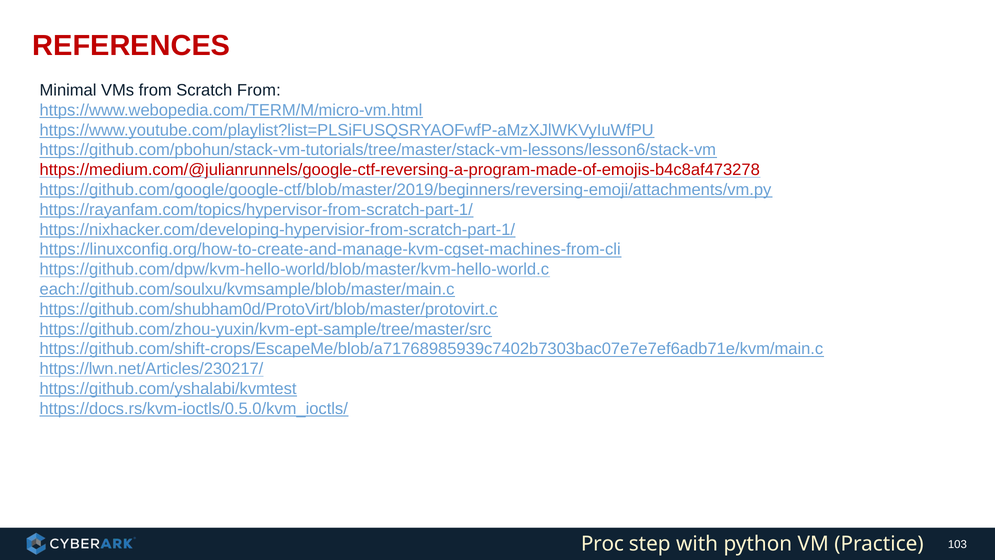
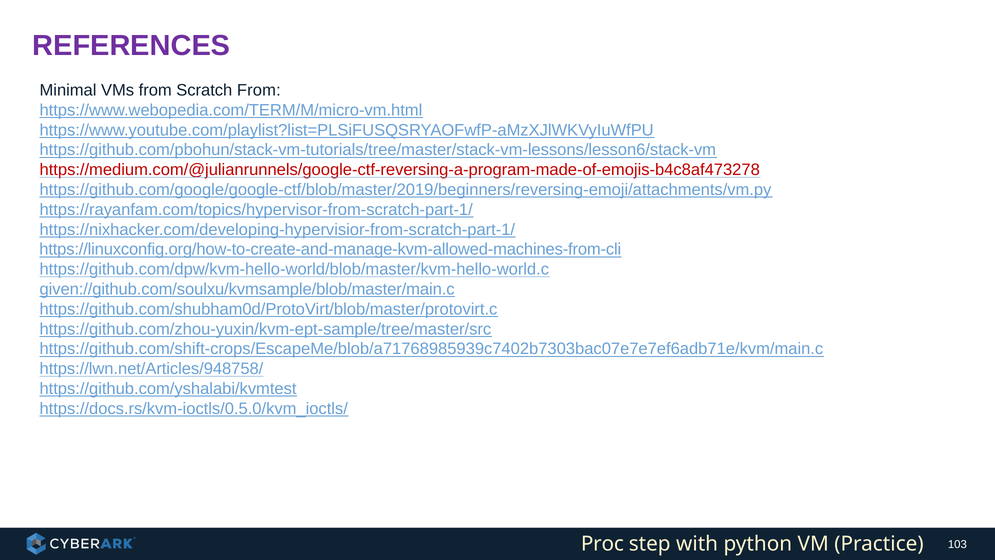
REFERENCES colour: red -> purple (131, 45)
https://linuxconfig.org/how-to-create-and-manage-kvm-cgset-machines-from-cli: https://linuxconfig.org/how-to-create-and-manage-kvm-cgset-machines-from-cli -> https://linuxconfig.org/how-to-create-and-manage-kvm-allowed-machines-from-cli (330, 249)
each://github.com/soulxu/kvmsample/blob/master/main.c: each://github.com/soulxu/kvmsample/blob/master/main.c -> given://github.com/soulxu/kvmsample/blob/master/main.c (247, 289)
https://lwn.net/Articles/230217/: https://lwn.net/Articles/230217/ -> https://lwn.net/Articles/948758/ (151, 369)
